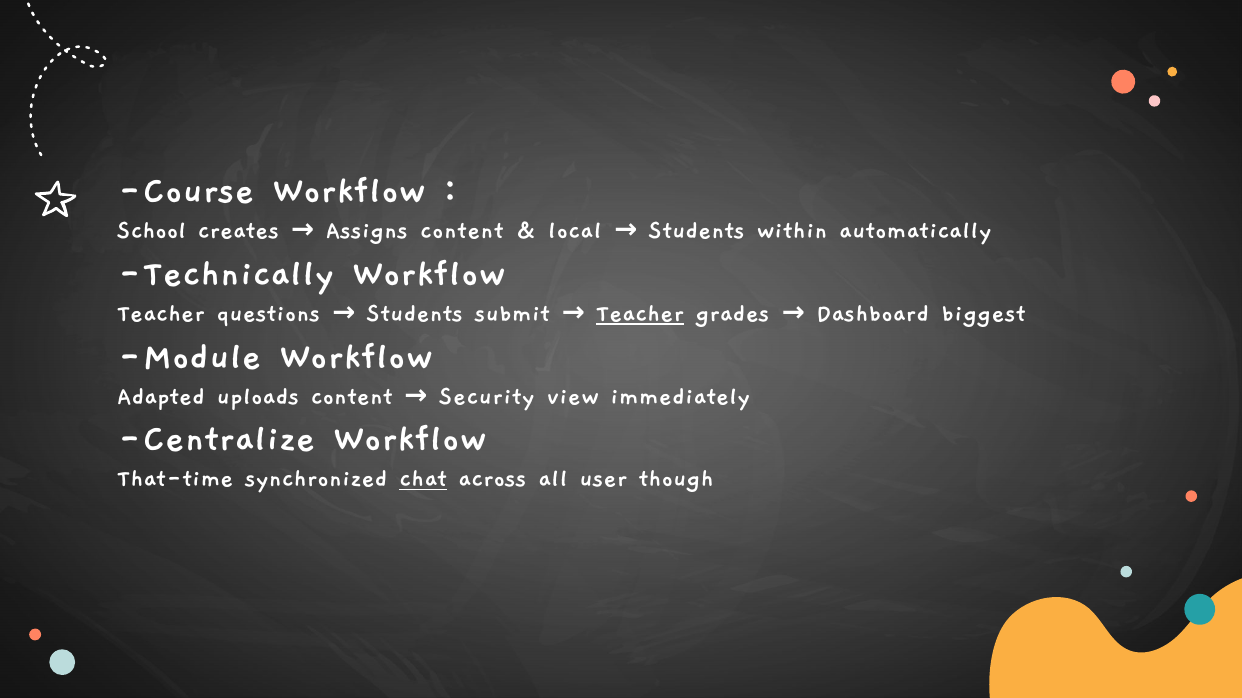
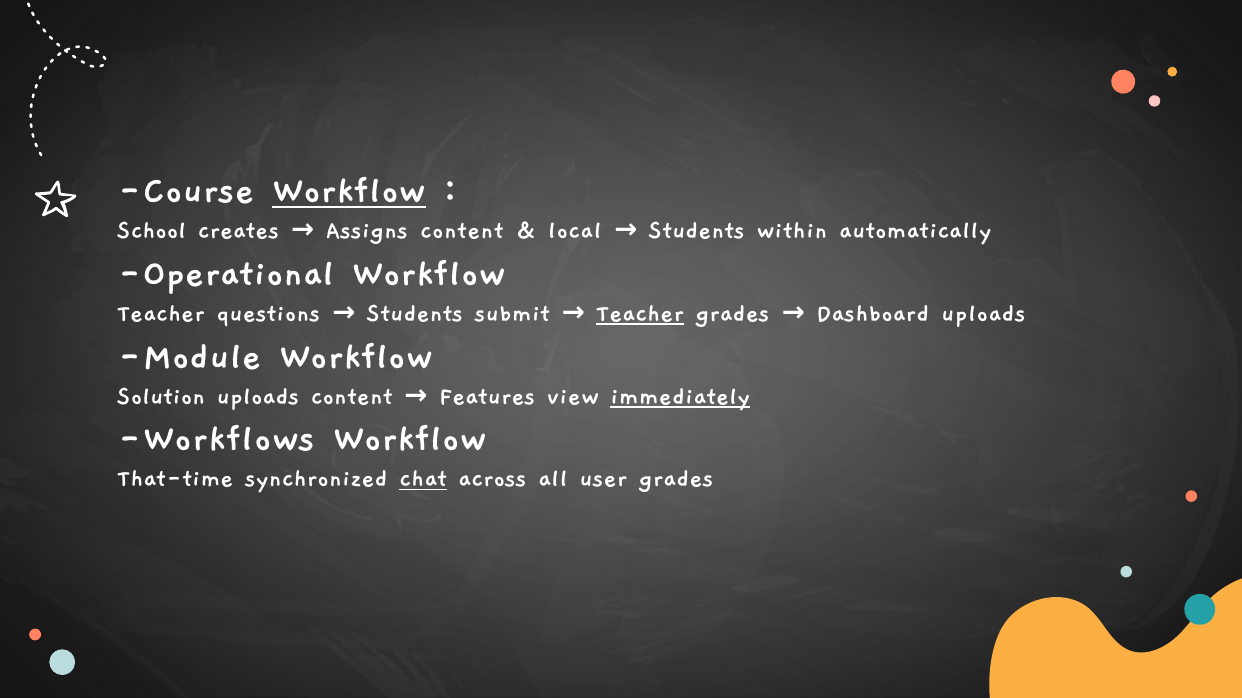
Workflow underline: none -> present (349, 189)
Technically: Technically -> Operational (226, 272)
Dashboard biggest: biggest -> uploads (984, 313)
Adapted: Adapted -> Solution (161, 395)
Security: Security -> Features (487, 395)
immediately underline: none -> present (680, 395)
Centralize: Centralize -> Workflows (216, 438)
user though: though -> grades (676, 478)
